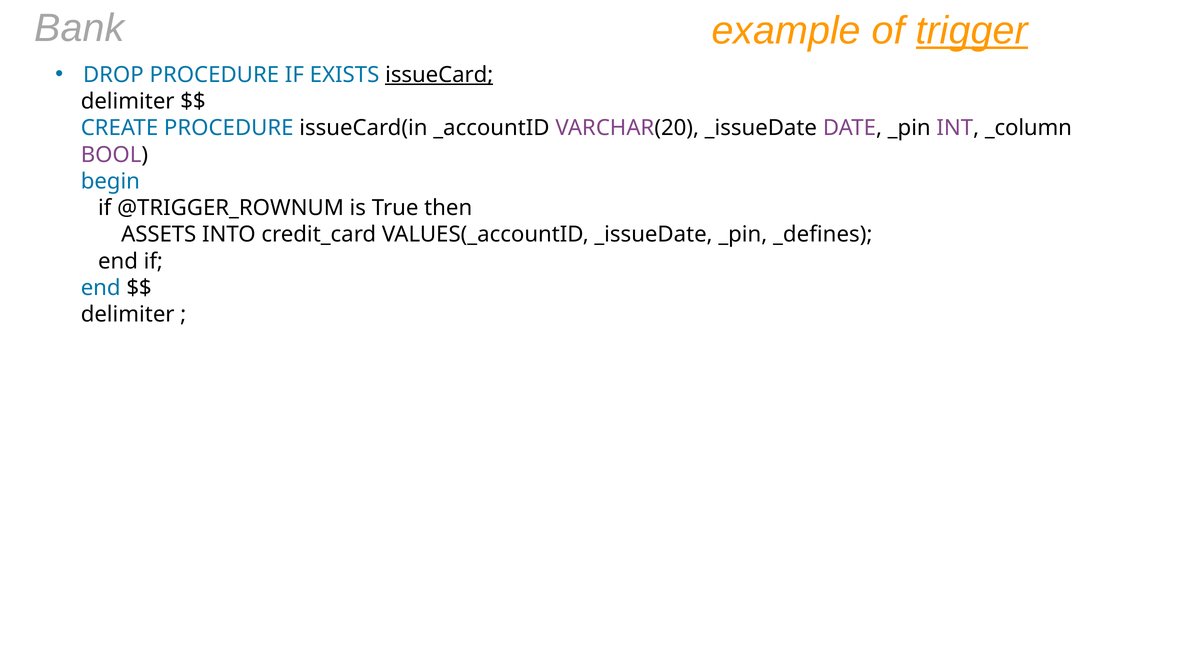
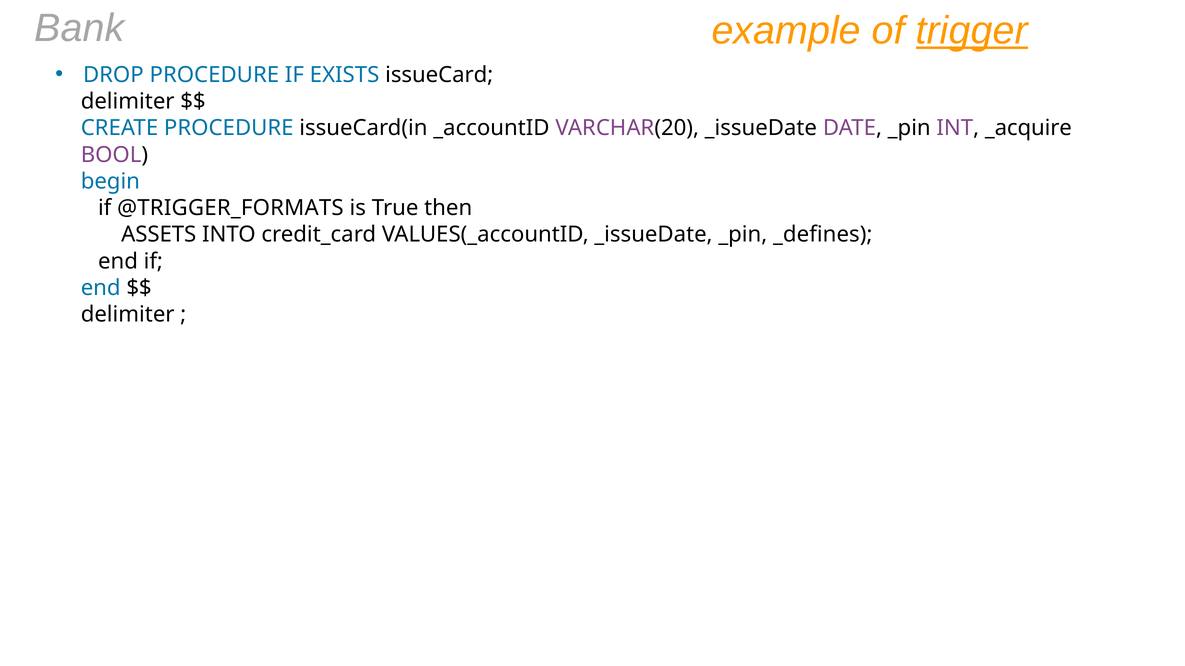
issueCard underline: present -> none (439, 75)
_column: _column -> _acquire (1028, 128)
@TRIGGER_ROWNUM: @TRIGGER_ROWNUM -> @TRIGGER_FORMATS (230, 208)
